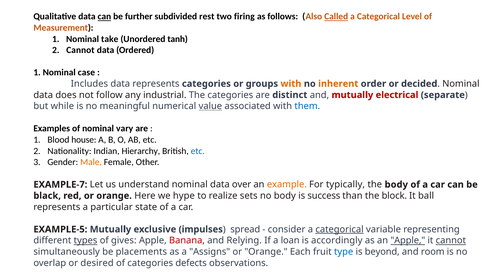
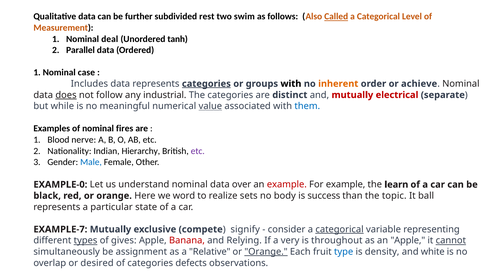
can underline: present -> none (104, 17)
firing: firing -> swim (244, 17)
take: take -> deal (110, 39)
Cannot: Cannot -> Parallel (80, 50)
categories underline: none -> present (206, 84)
with colour: orange -> black (291, 84)
decided: decided -> achieve (419, 84)
does underline: none -> present (66, 95)
vary: vary -> fires (125, 129)
house: house -> nerve (84, 140)
etc colour: blue -> purple (198, 151)
Male colour: orange -> blue (91, 162)
EXAMPLE-7: EXAMPLE-7 -> EXAMPLE-0 (60, 185)
example colour: orange -> red (287, 185)
For typically: typically -> example (346, 185)
the body: body -> learn (396, 185)
hype: hype -> word (184, 196)
block: block -> topic (394, 196)
EXAMPLE-5: EXAMPLE-5 -> EXAMPLE-7 (60, 229)
impulses: impulses -> compete (201, 229)
spread: spread -> signify (245, 229)
loan: loan -> very (290, 241)
accordingly: accordingly -> throughout (337, 241)
Apple underline: present -> none (408, 241)
placements: placements -> assignment (141, 252)
Assigns: Assigns -> Relative (210, 252)
Orange underline: none -> present (266, 252)
beyond: beyond -> density (382, 252)
room: room -> white (433, 252)
